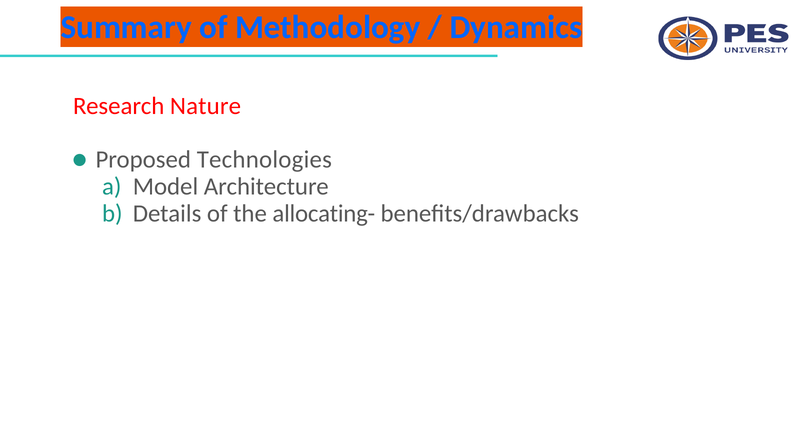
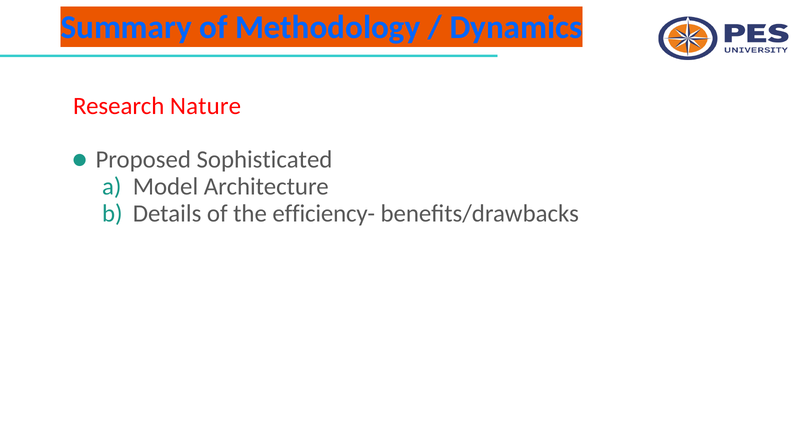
Technologies: Technologies -> Sophisticated (264, 160)
allocating-: allocating- -> efficiency- (324, 213)
